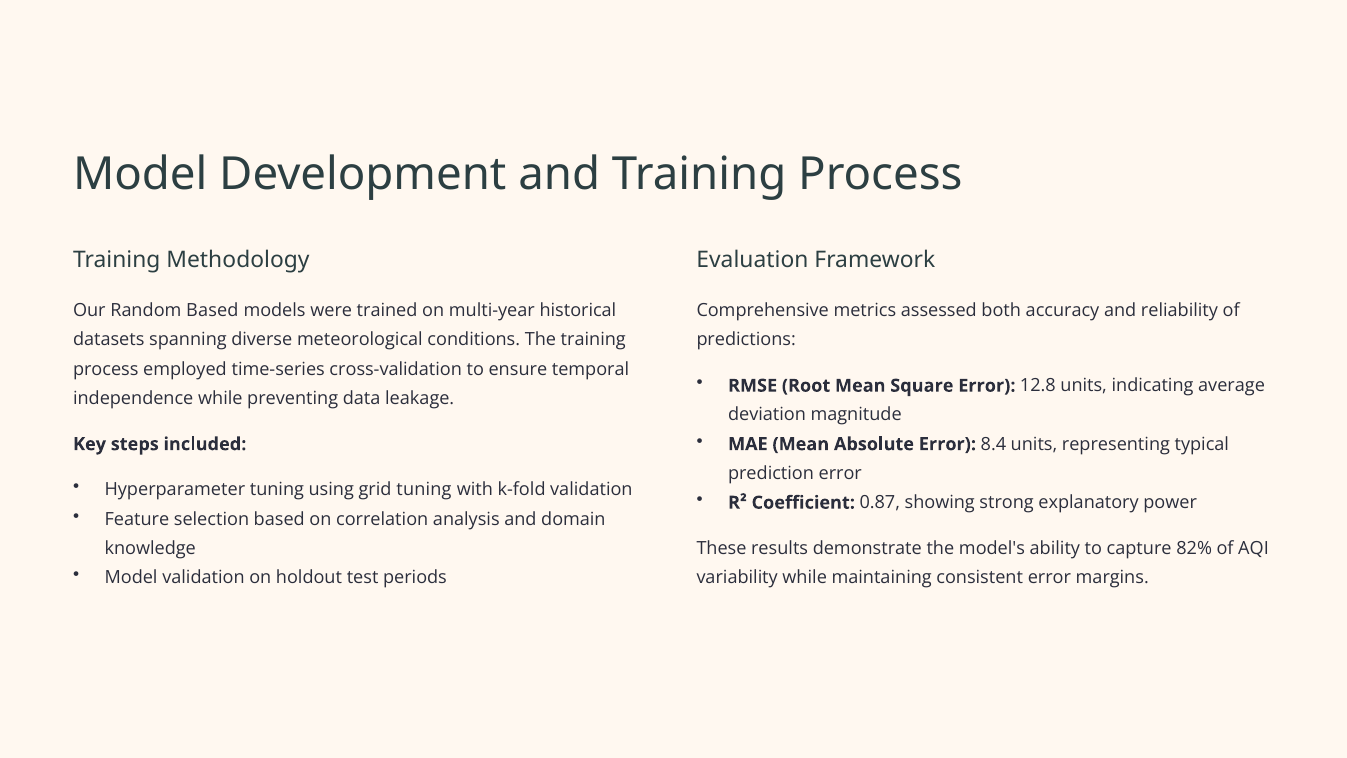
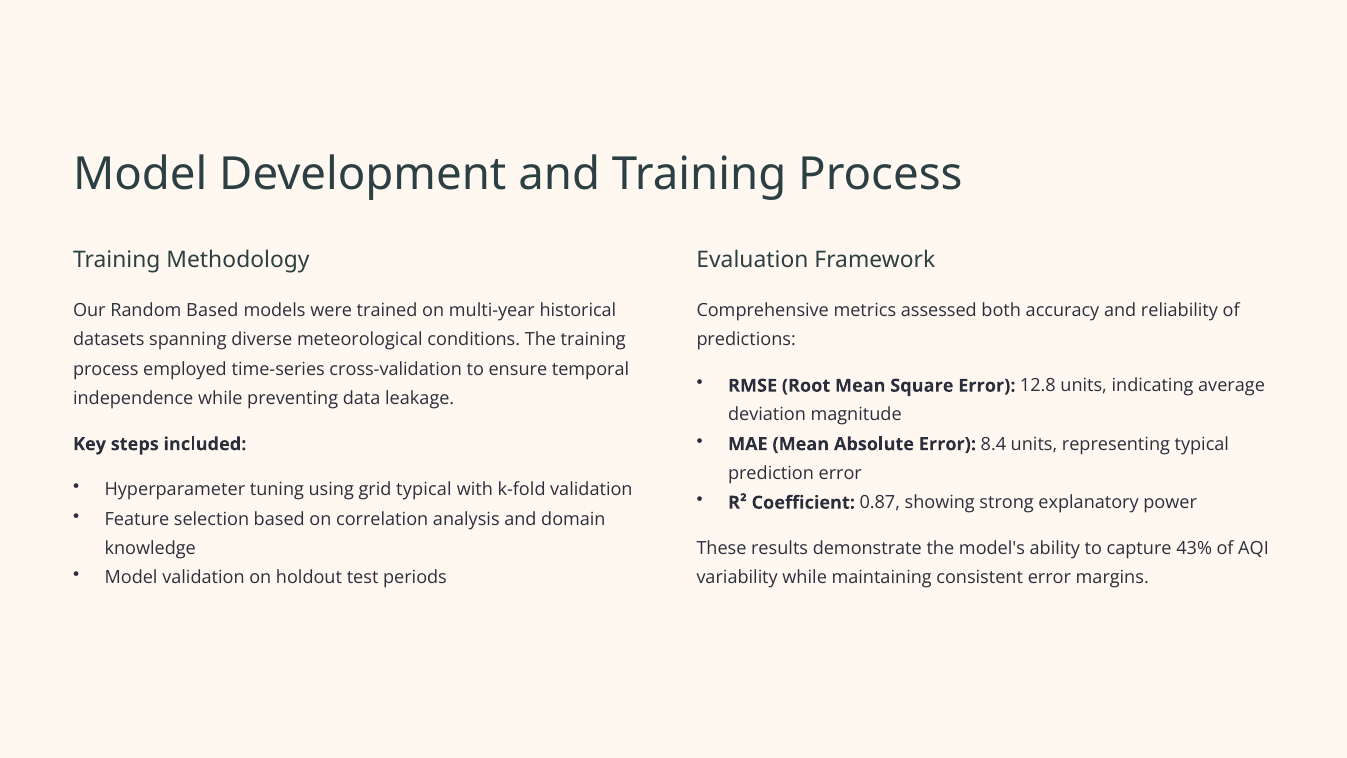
grid tuning: tuning -> typical (424, 490)
82%: 82% -> 43% (1194, 548)
